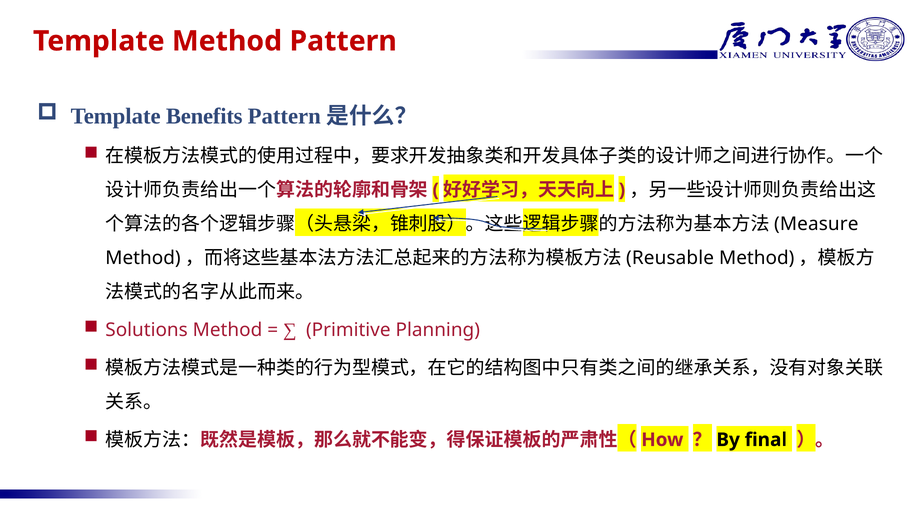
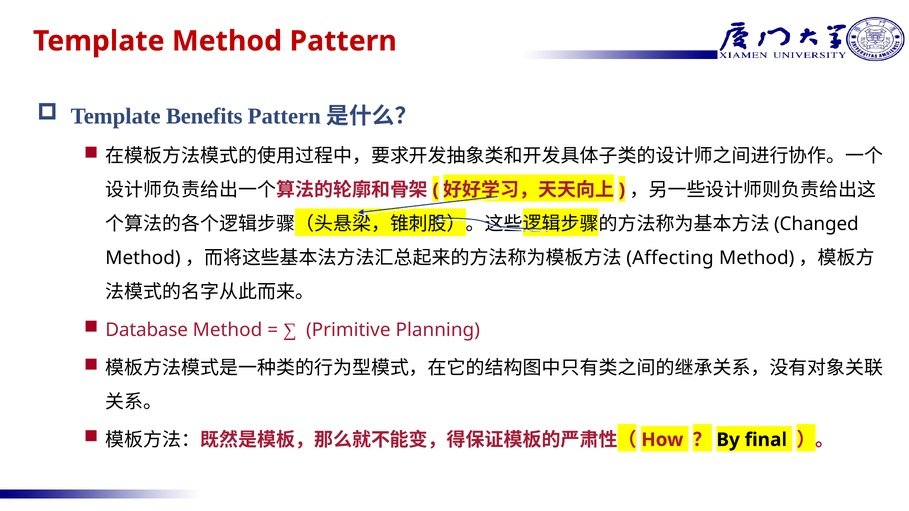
Measure: Measure -> Changed (816, 224)
Reusable: Reusable -> Affecting (670, 258)
Solutions: Solutions -> Database (147, 330)
